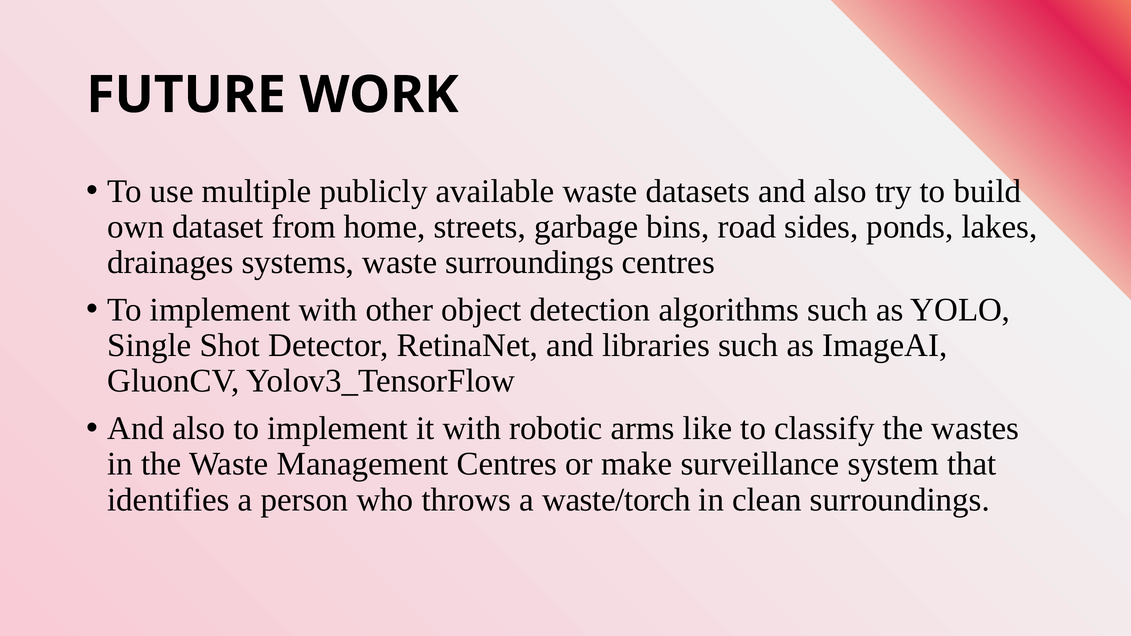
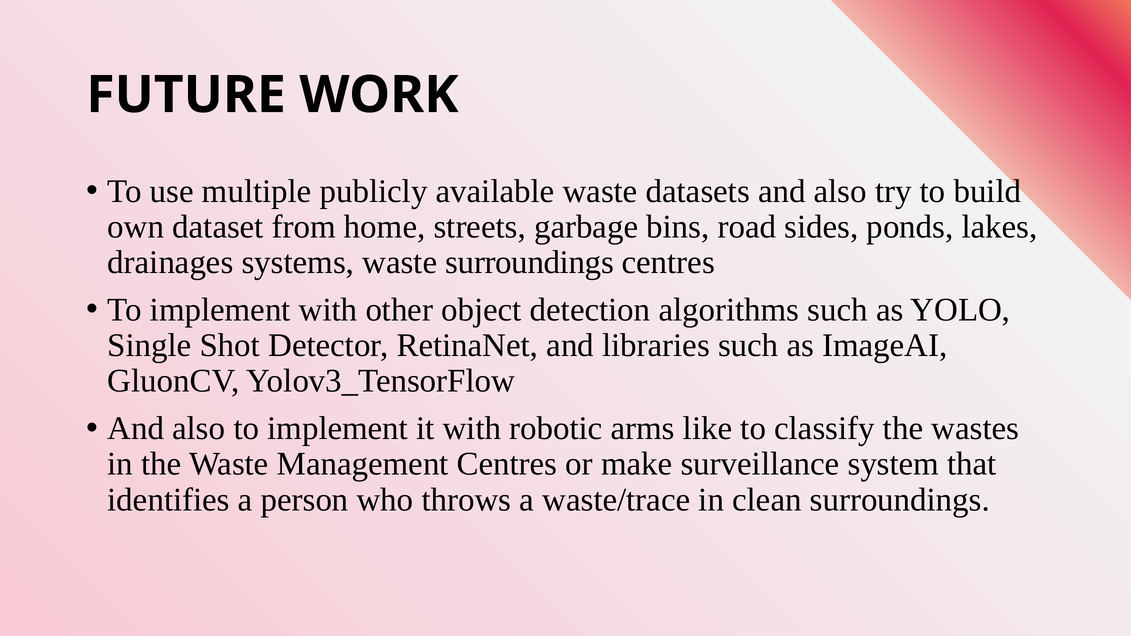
waste/torch: waste/torch -> waste/trace (616, 500)
